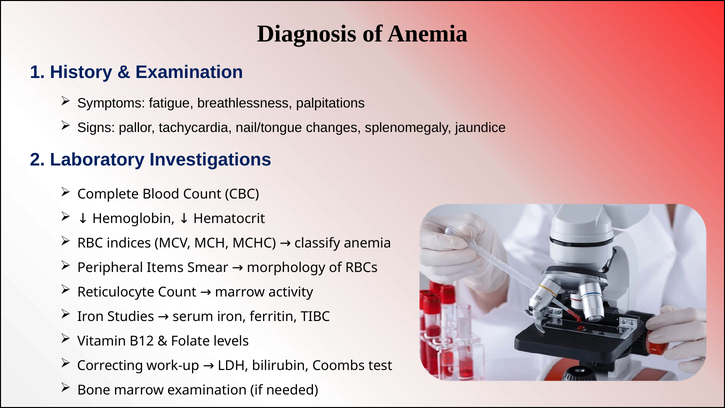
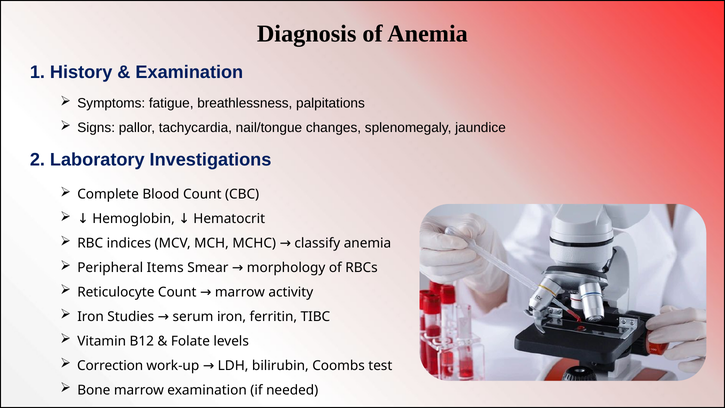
Correcting: Correcting -> Correction (110, 365)
